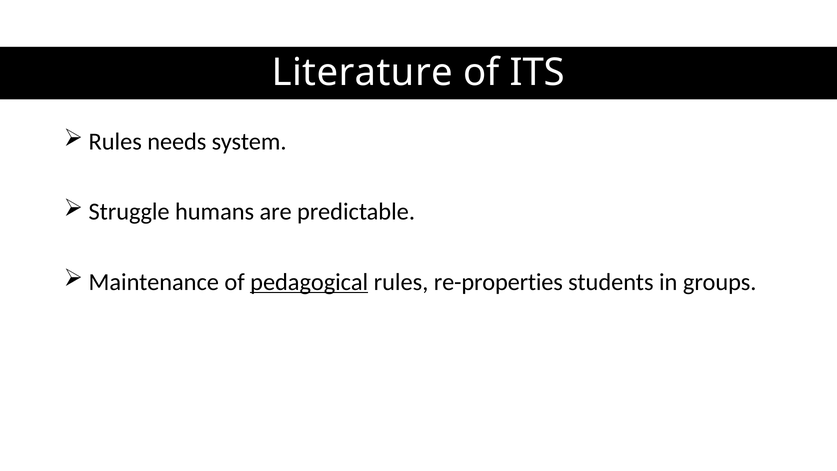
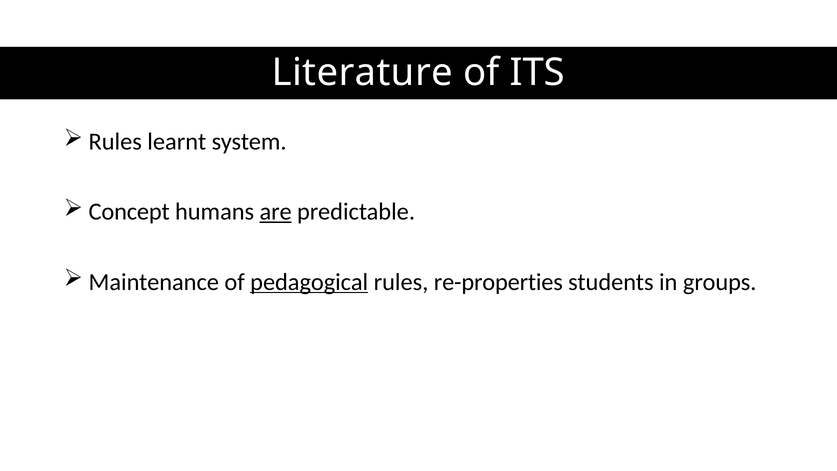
needs: needs -> learnt (177, 142)
Struggle: Struggle -> Concept (129, 212)
are underline: none -> present (276, 212)
